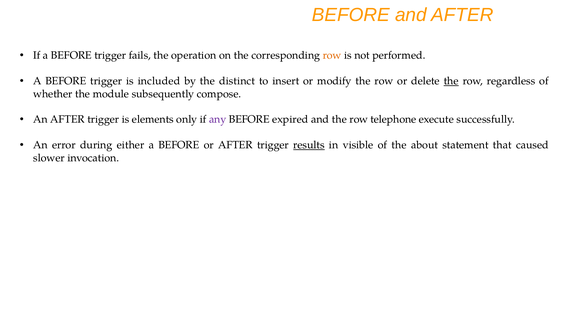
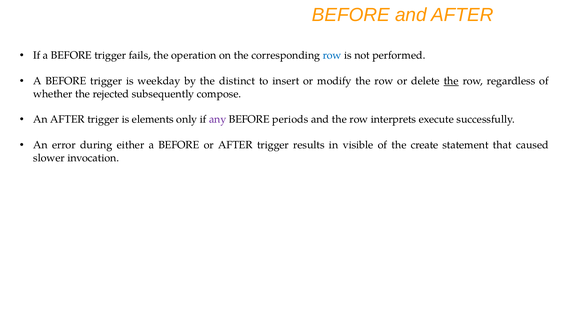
row colour: orange -> blue (332, 55)
included: included -> weekday (159, 81)
module: module -> rejected (111, 94)
expired: expired -> periods (290, 119)
telephone: telephone -> interprets (393, 119)
results underline: present -> none (309, 145)
about: about -> create (425, 145)
